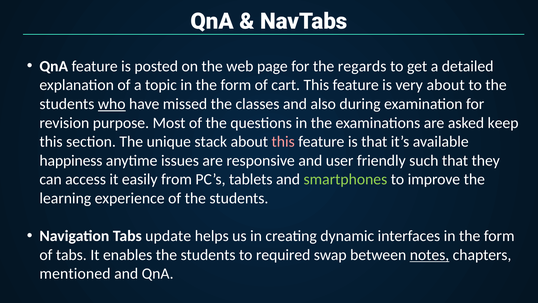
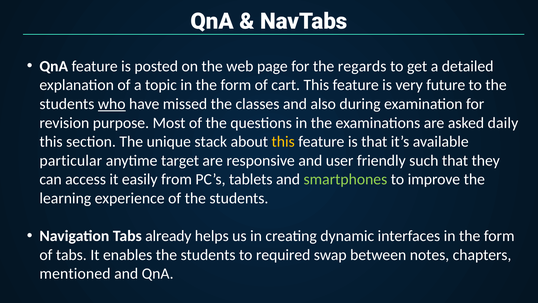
very about: about -> future (446, 85)
keep: keep -> daily (503, 123)
this colour: pink -> yellow (283, 142)
happiness: happiness -> particular (71, 160)
issues: issues -> target (180, 160)
update: update -> already (168, 236)
notes underline: present -> none (429, 255)
